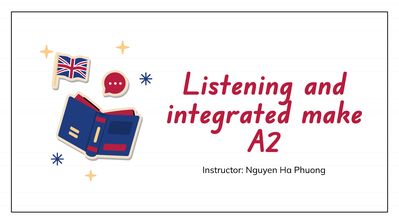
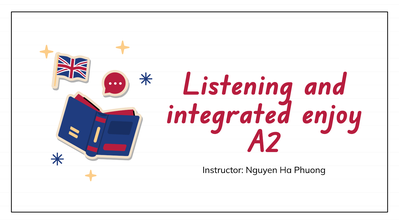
make: make -> enjoy (332, 114)
